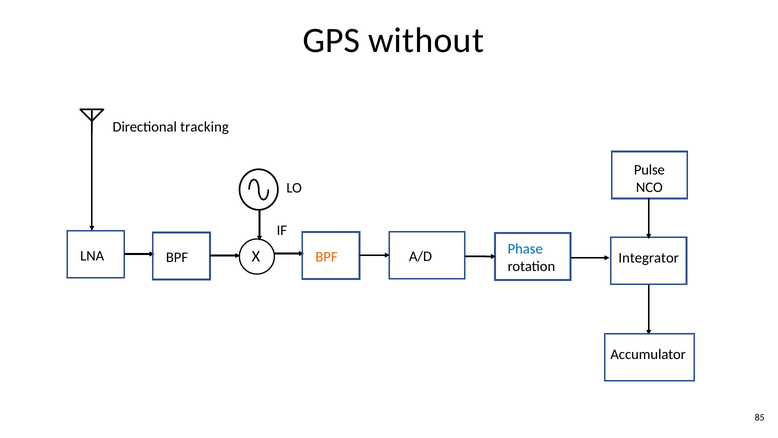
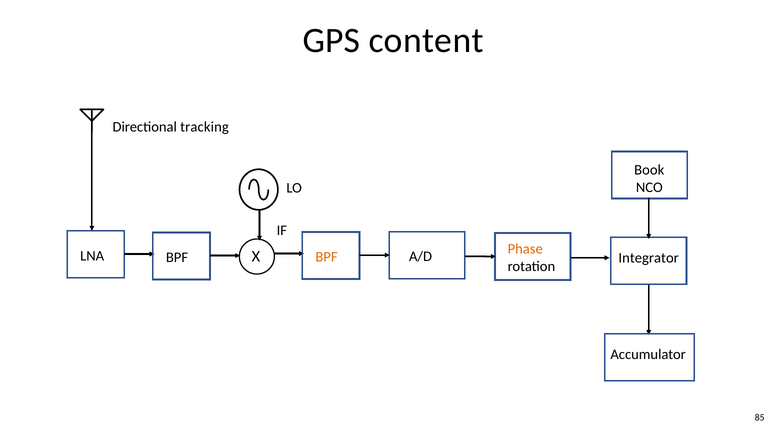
without: without -> content (426, 41)
Pulse: Pulse -> Book (649, 170)
Phase colour: blue -> orange (525, 249)
